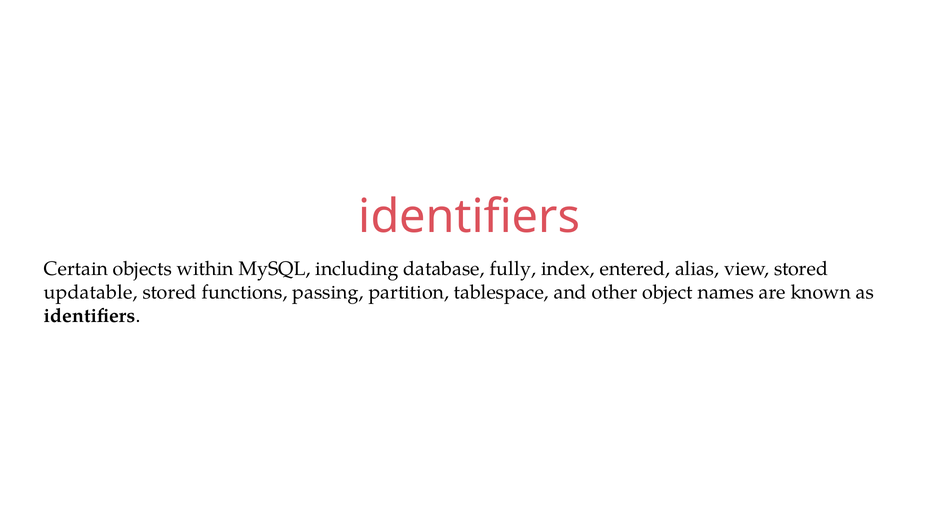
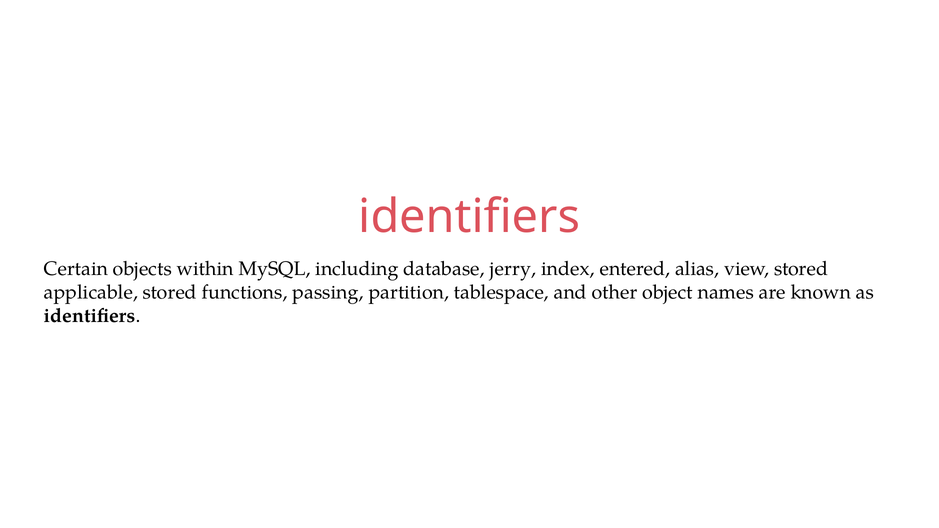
fully: fully -> jerry (513, 269)
updatable: updatable -> applicable (91, 292)
